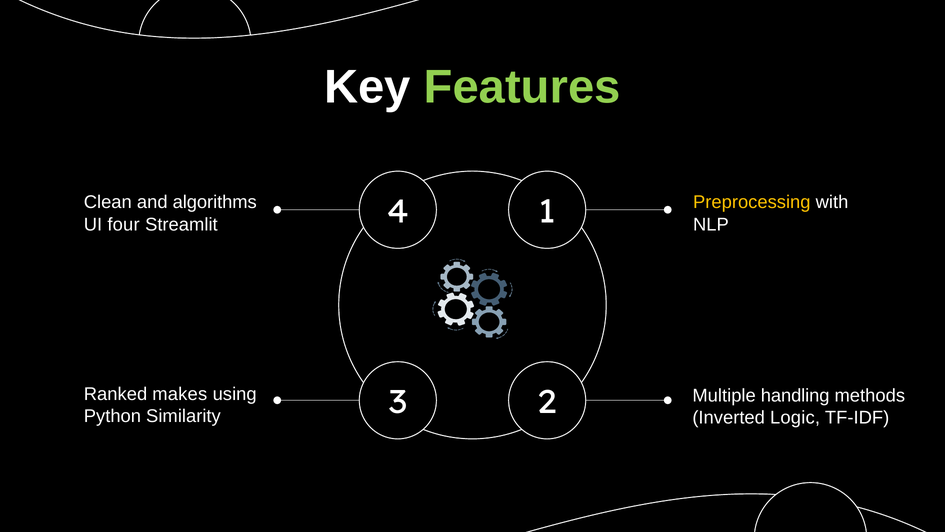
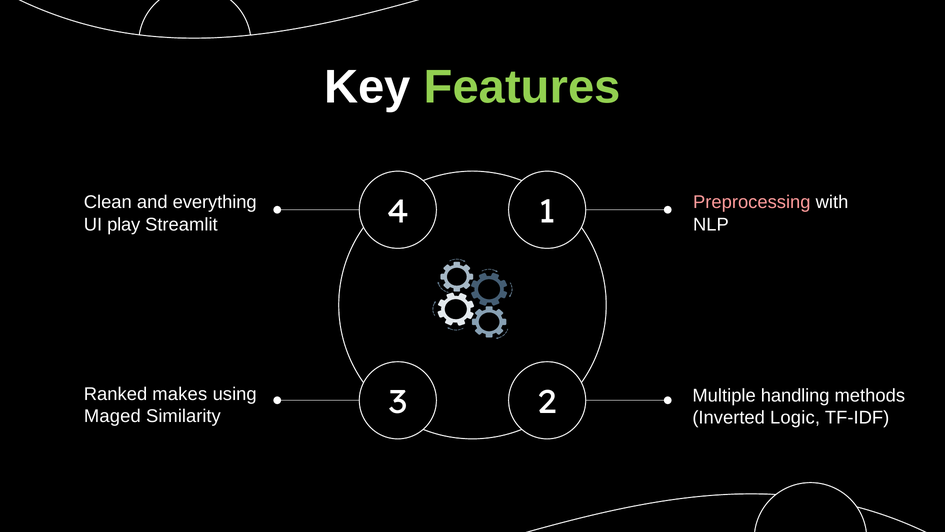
algorithms: algorithms -> everything (215, 202)
Preprocessing colour: yellow -> pink (752, 202)
four: four -> play (124, 224)
Python: Python -> Maged (112, 416)
